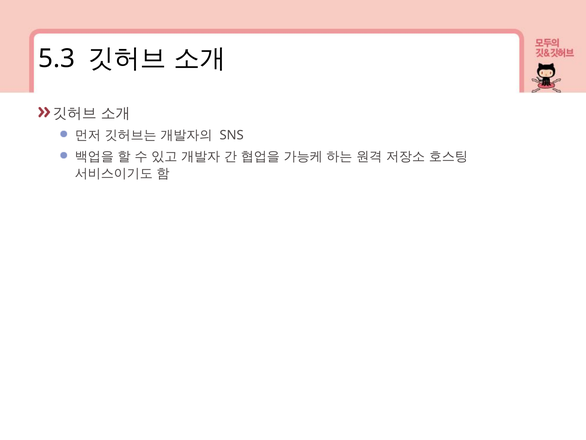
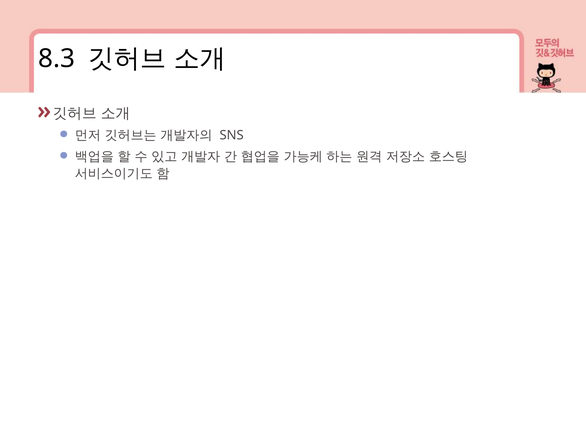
5.3: 5.3 -> 8.3 (57, 59)
